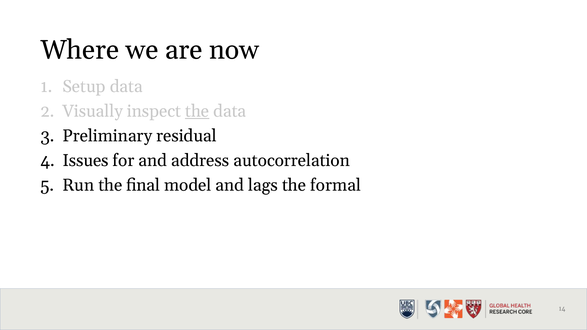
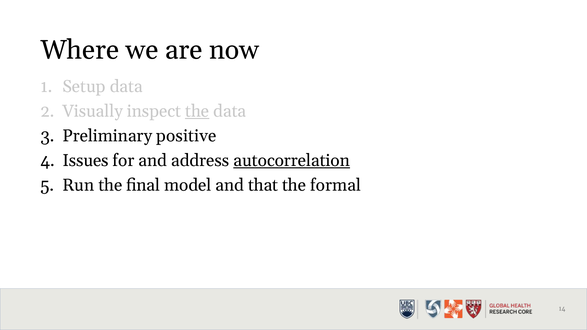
residual: residual -> positive (186, 136)
autocorrelation underline: none -> present (292, 161)
lags: lags -> that (263, 185)
